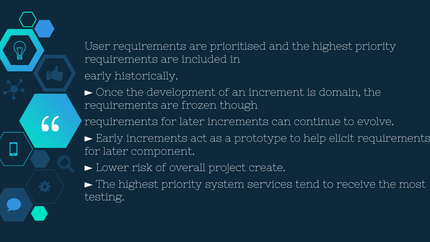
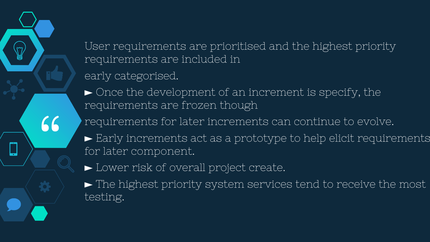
historically: historically -> categorised (146, 76)
domain: domain -> specify (340, 92)
